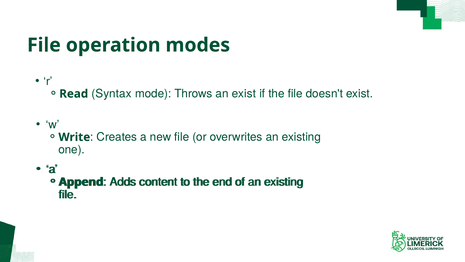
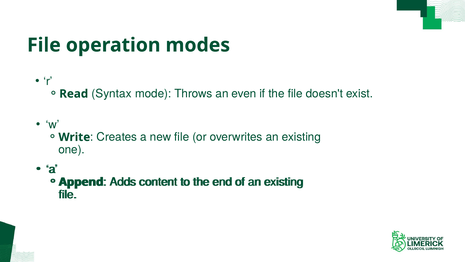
an exist: exist -> even (244, 94)
